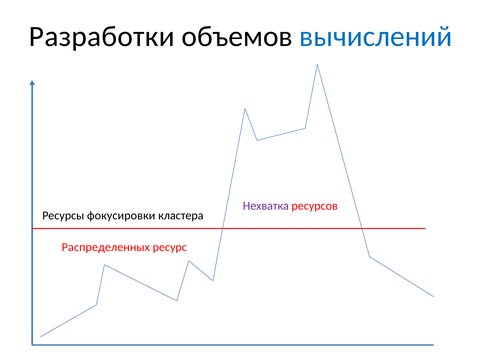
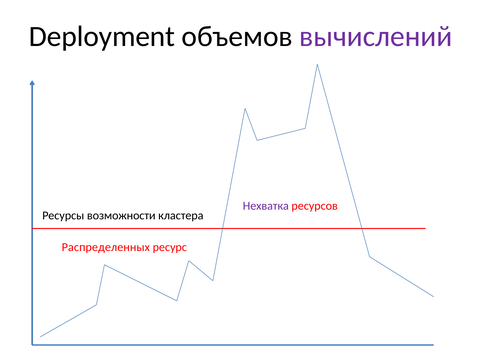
Разработки: Разработки -> Deployment (102, 37)
вычислений colour: blue -> purple (376, 37)
фокусировки: фокусировки -> возможности (121, 216)
